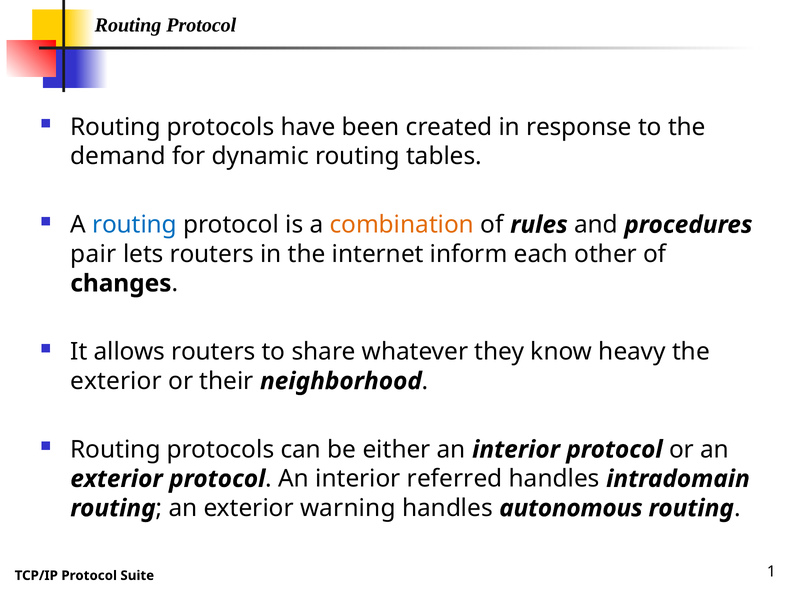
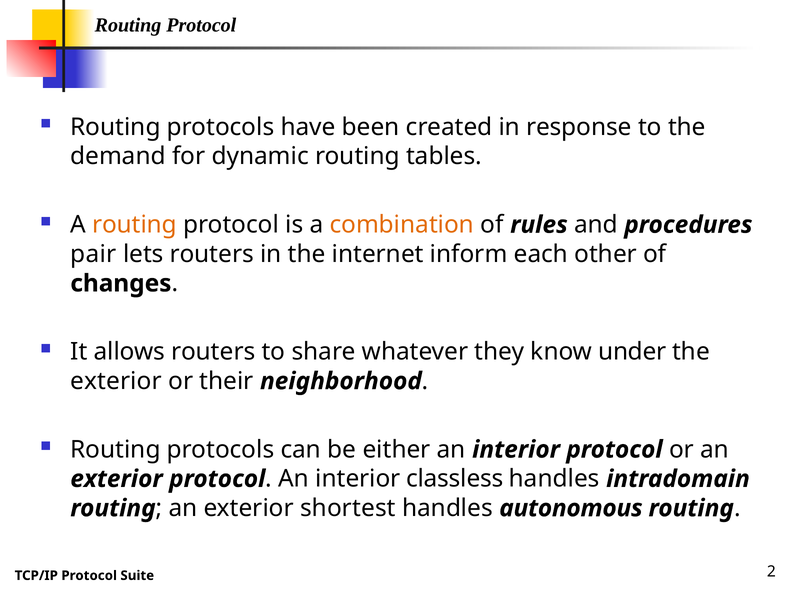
routing colour: blue -> orange (135, 225)
heavy: heavy -> under (632, 352)
referred: referred -> classless (455, 479)
warning: warning -> shortest (348, 509)
1: 1 -> 2 (771, 572)
